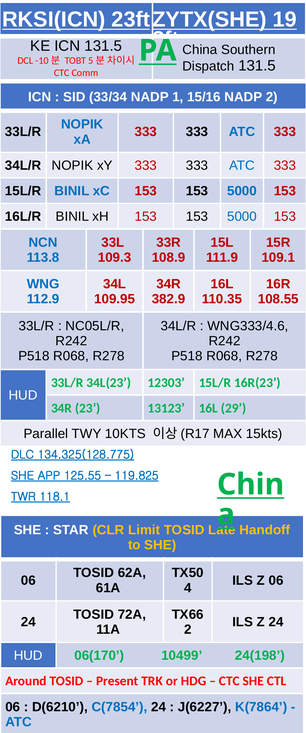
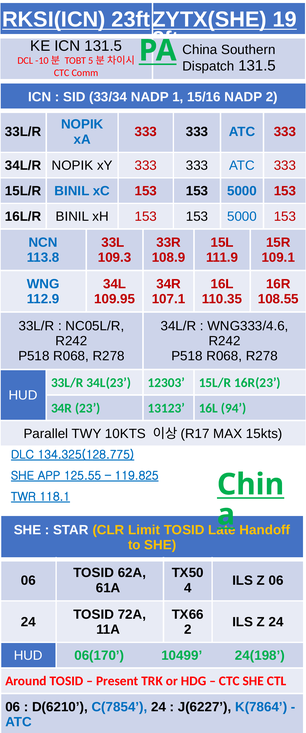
382.9: 382.9 -> 107.1 (168, 299)
29: 29 -> 94 (234, 408)
